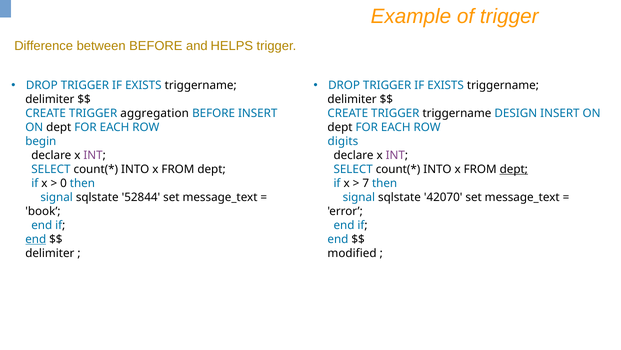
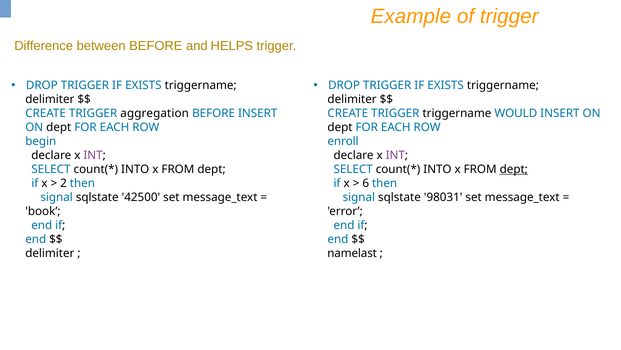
DESIGN: DESIGN -> WOULD (516, 113)
digits: digits -> enroll (343, 141)
0: 0 -> 2 (64, 183)
7: 7 -> 6 (366, 183)
52844: 52844 -> 42500 (141, 197)
42070: 42070 -> 98031 (443, 197)
end underline: present -> none (36, 239)
modified: modified -> namelast (352, 253)
